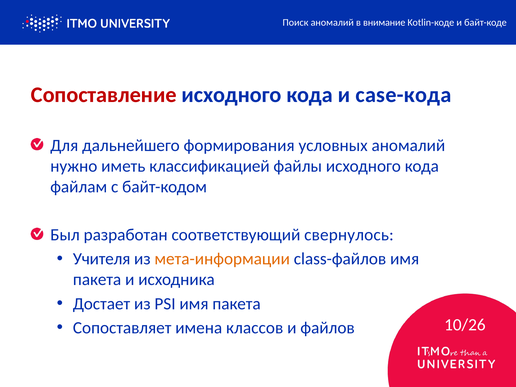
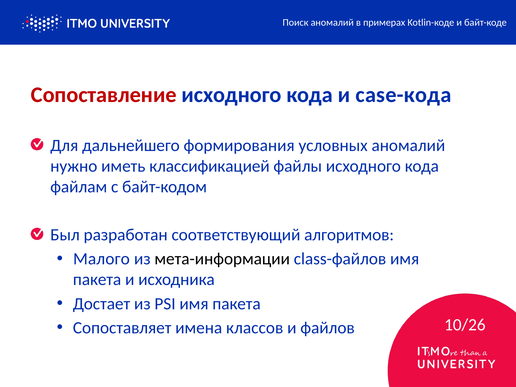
внимание: внимание -> примерах (384, 23)
свернулось: свернулось -> алгоритмов (349, 235)
Учителя: Учителя -> Малого (101, 259)
мета-информации colour: orange -> black (222, 259)
